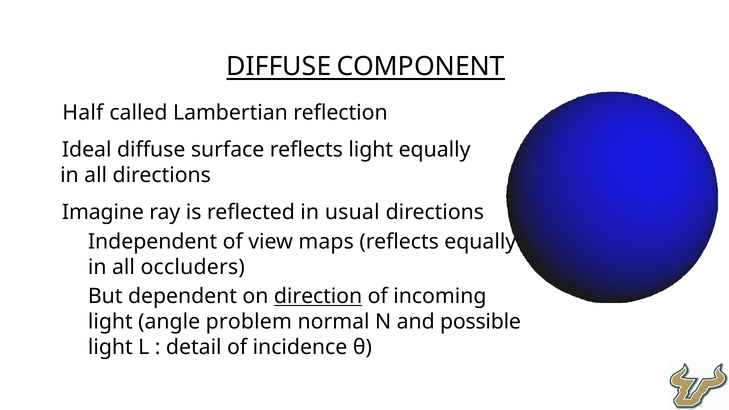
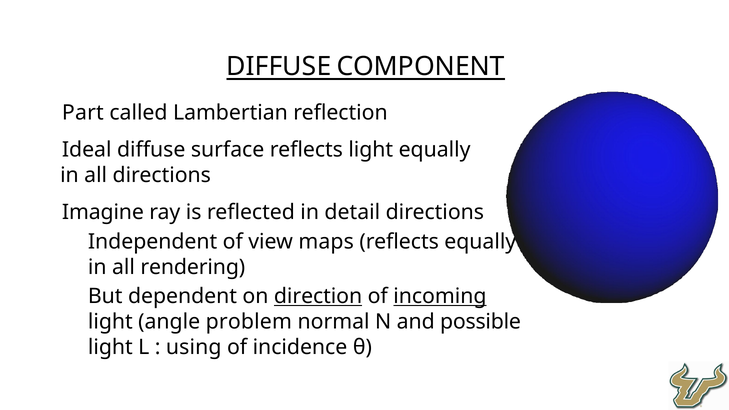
Half: Half -> Part (83, 113)
usual: usual -> detail (352, 212)
occluders: occluders -> rendering (193, 267)
incoming underline: none -> present (440, 296)
detail: detail -> using (194, 348)
